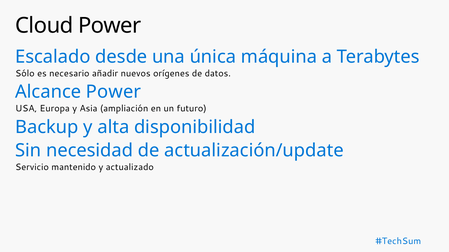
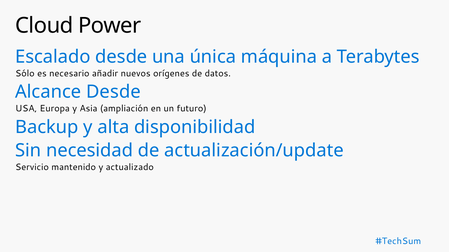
Alcance Power: Power -> Desde (114, 92)
